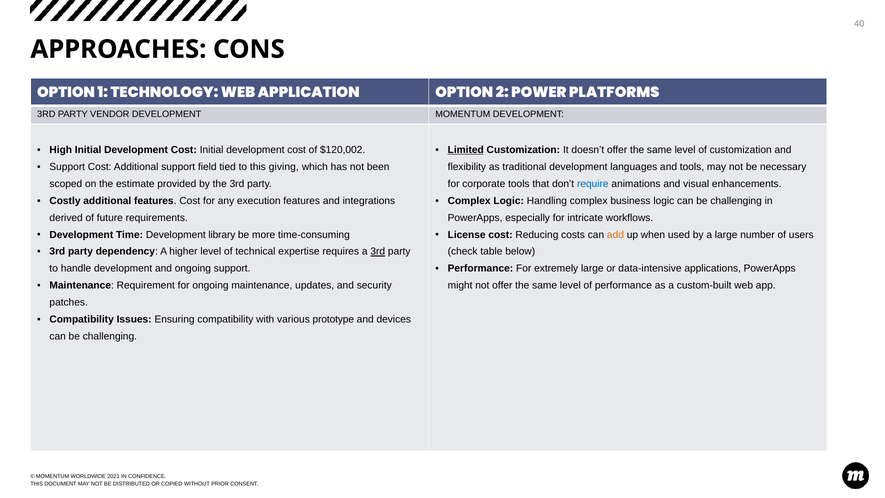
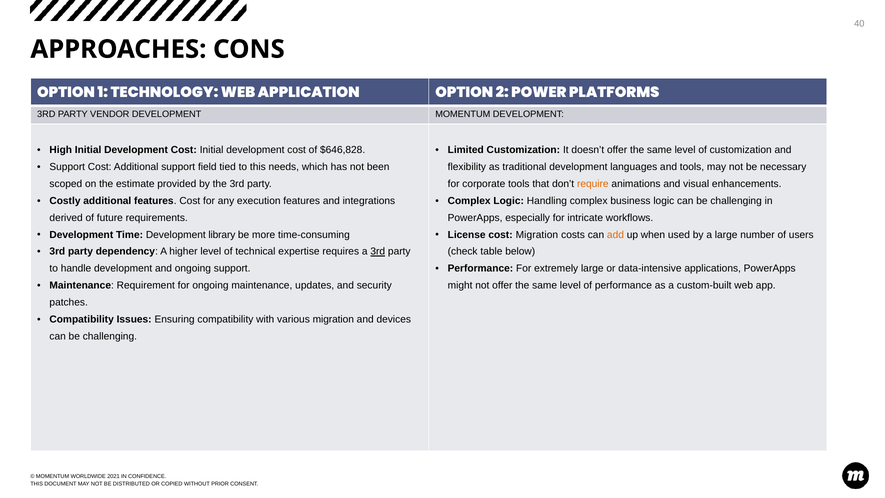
$120,002: $120,002 -> $646,828 (343, 150)
Limited underline: present -> none (466, 150)
giving: giving -> needs (284, 167)
require colour: blue -> orange (593, 184)
cost Reducing: Reducing -> Migration (537, 235)
various prototype: prototype -> migration (333, 319)
